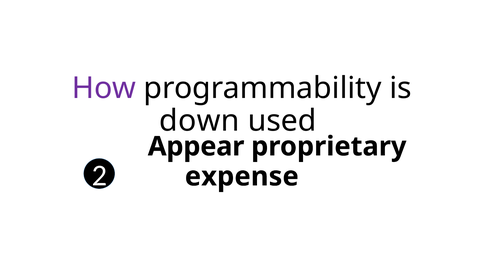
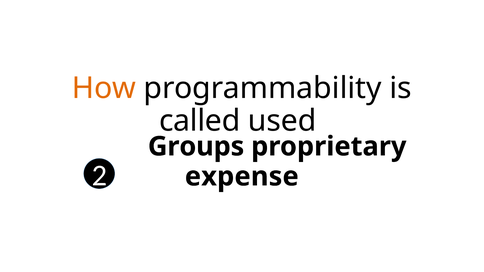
How colour: purple -> orange (104, 88)
down: down -> called (200, 121)
Appear: Appear -> Groups (196, 147)
